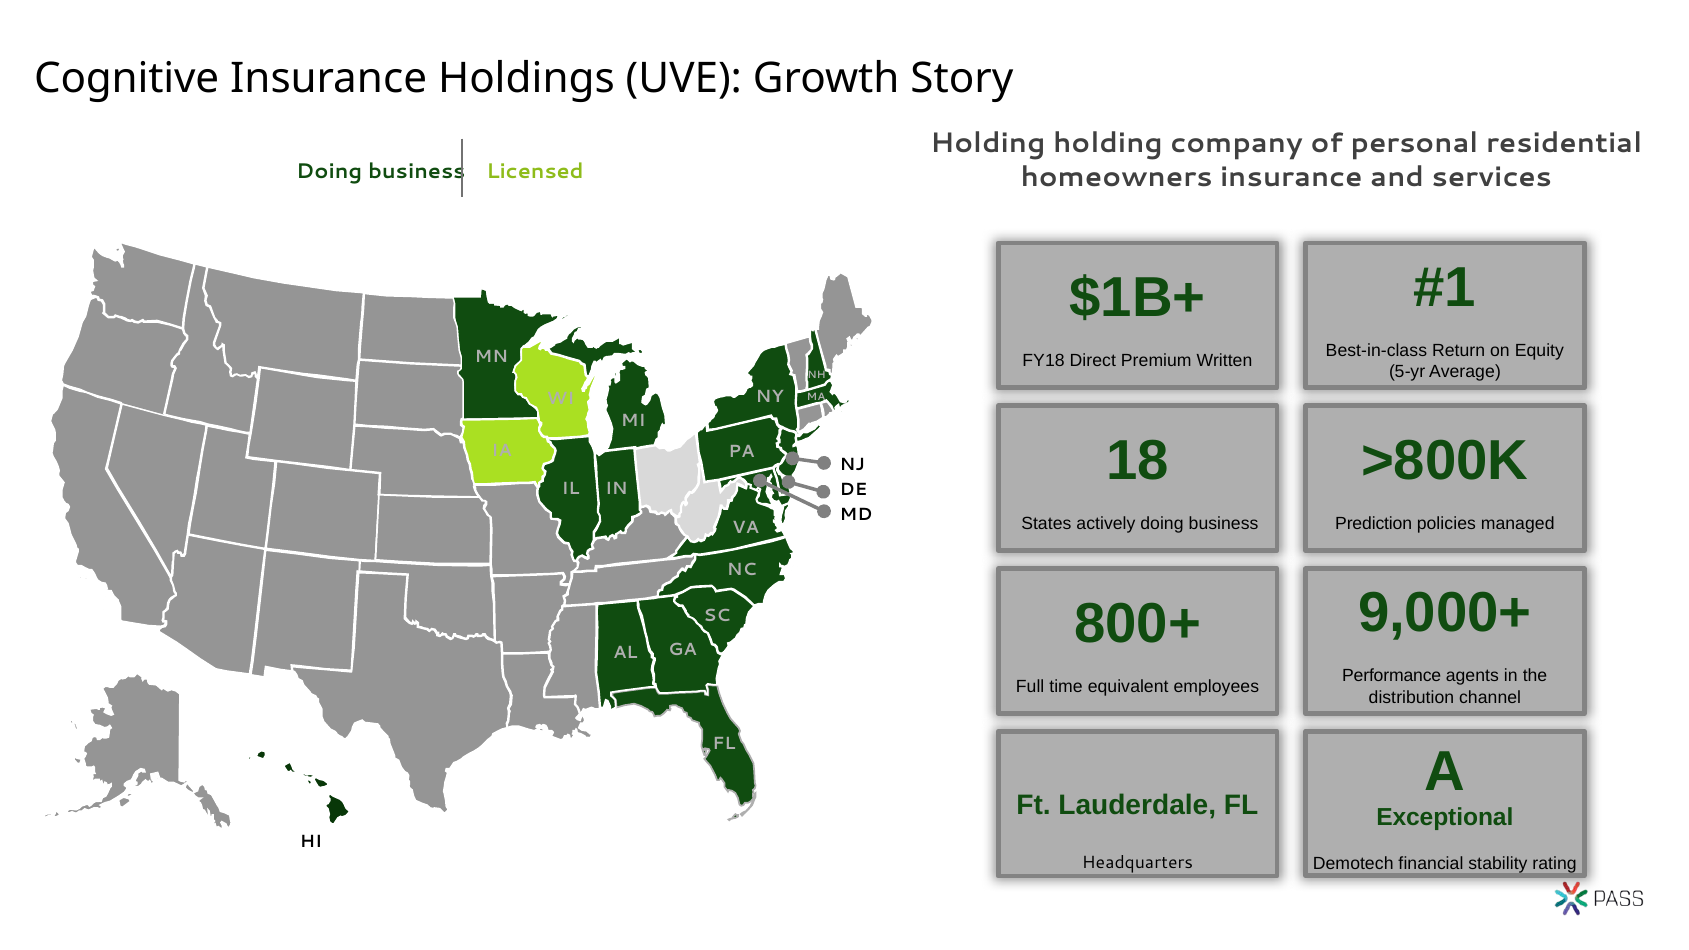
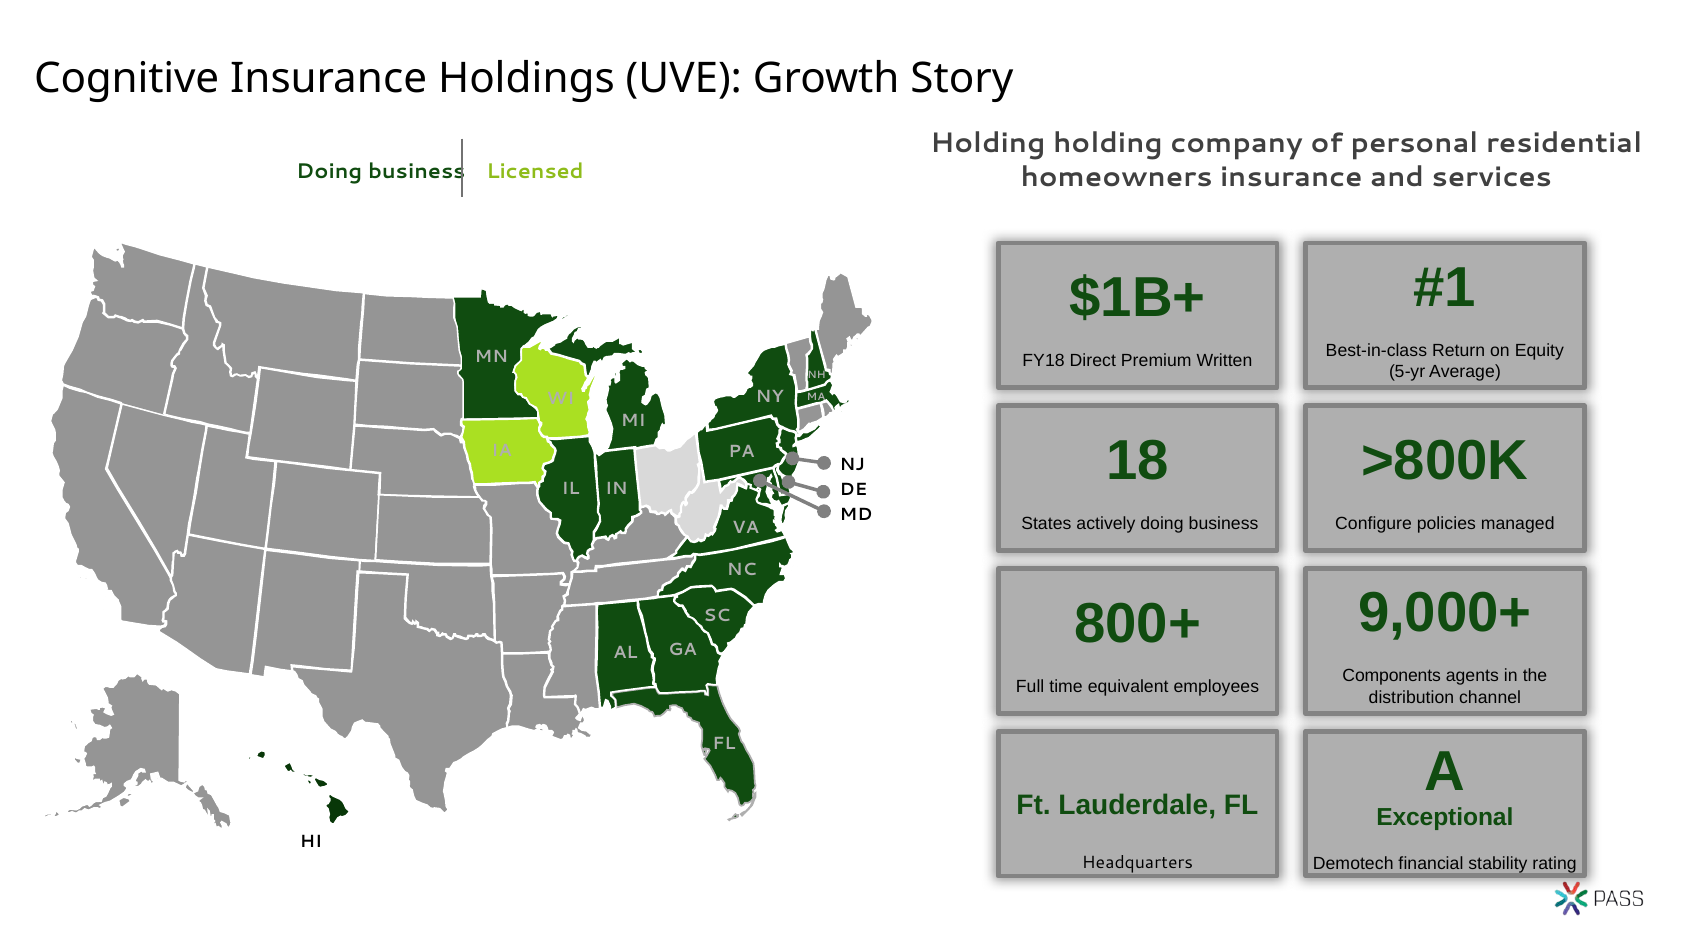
Prediction: Prediction -> Configure (1374, 524)
Performance: Performance -> Components (1392, 676)
